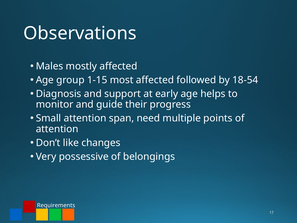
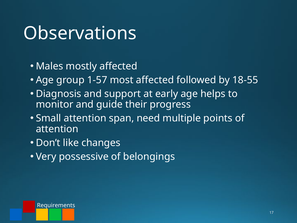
1-15: 1-15 -> 1-57 (97, 80)
18-54: 18-54 -> 18-55 (245, 80)
